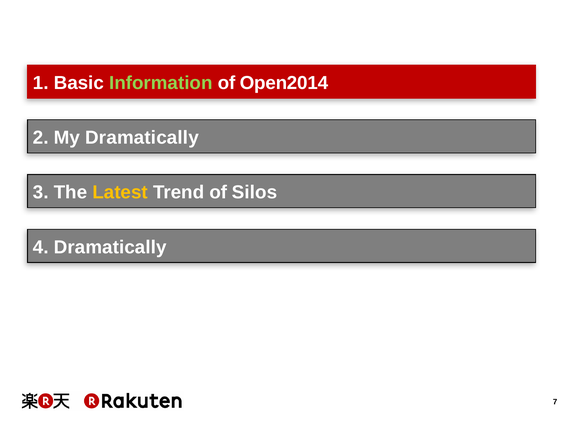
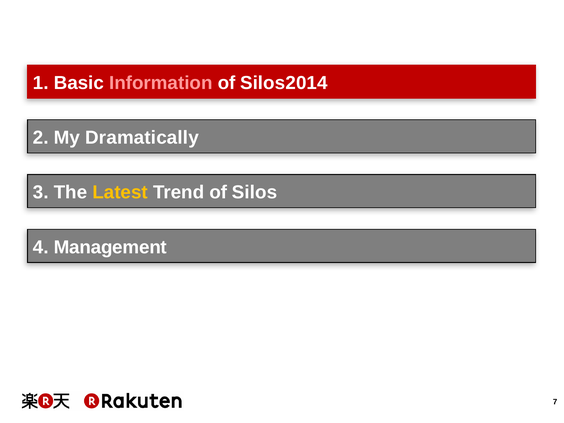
Information colour: light green -> pink (161, 83)
Open2014: Open2014 -> Silos2014 (284, 83)
4 Dramatically: Dramatically -> Management (110, 247)
